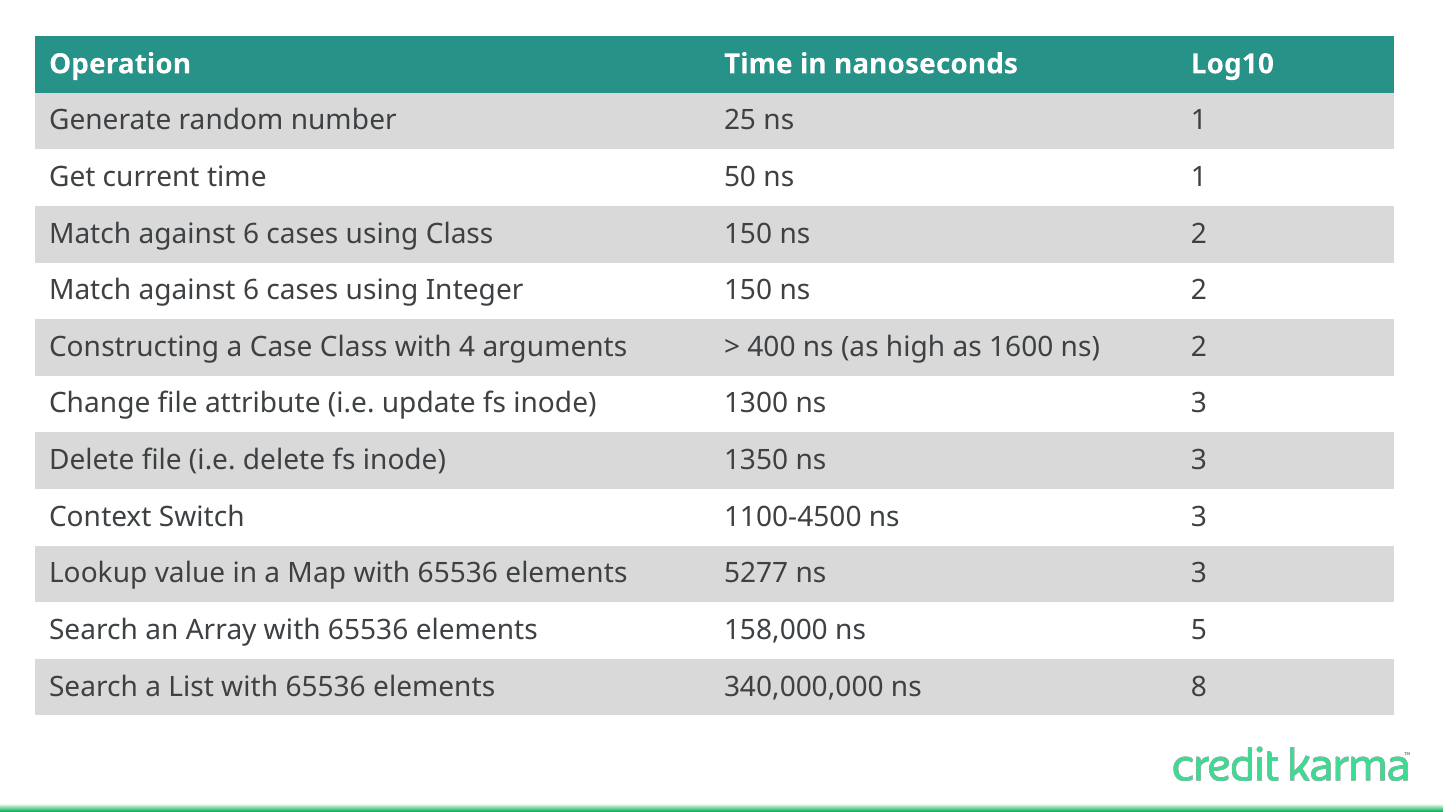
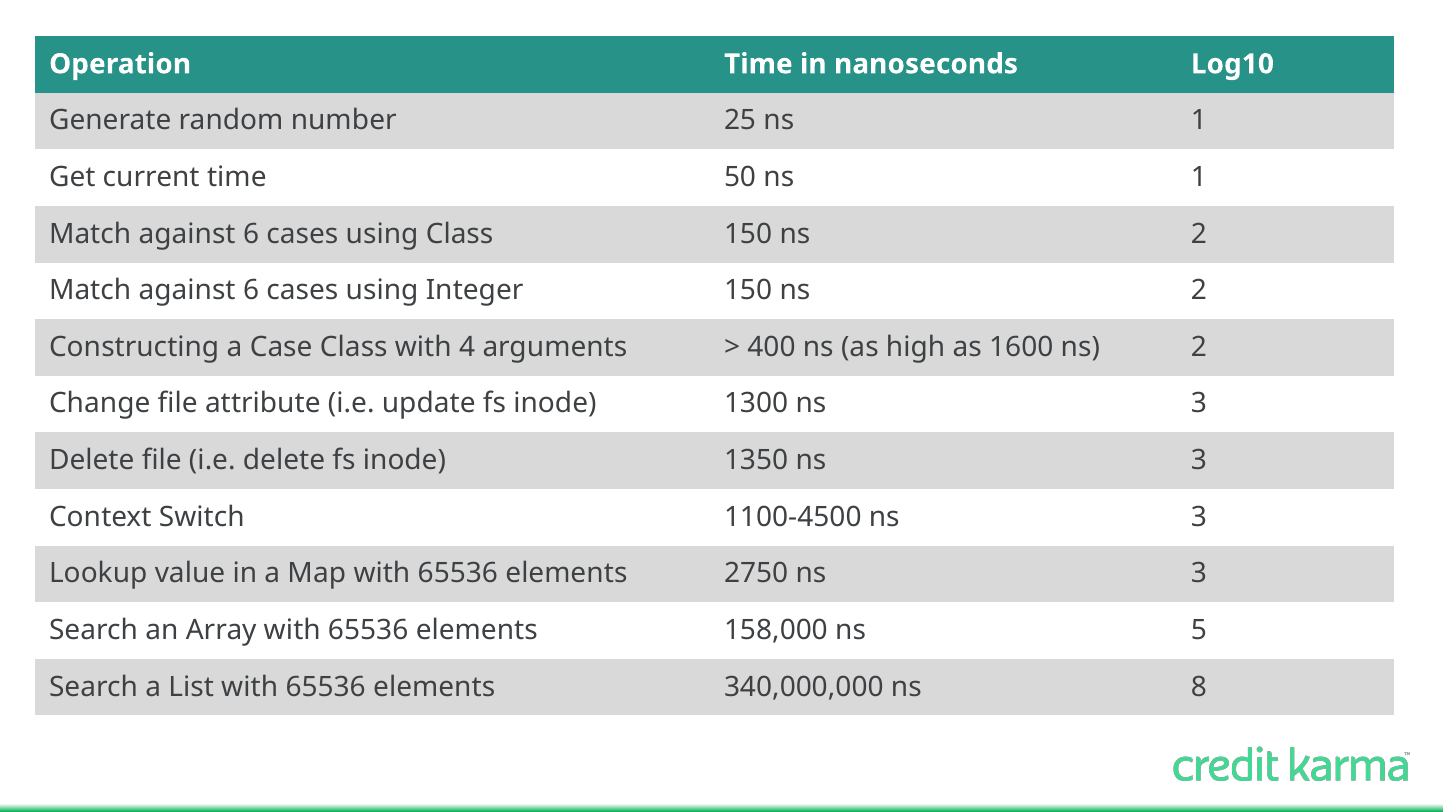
5277: 5277 -> 2750 (756, 573)
